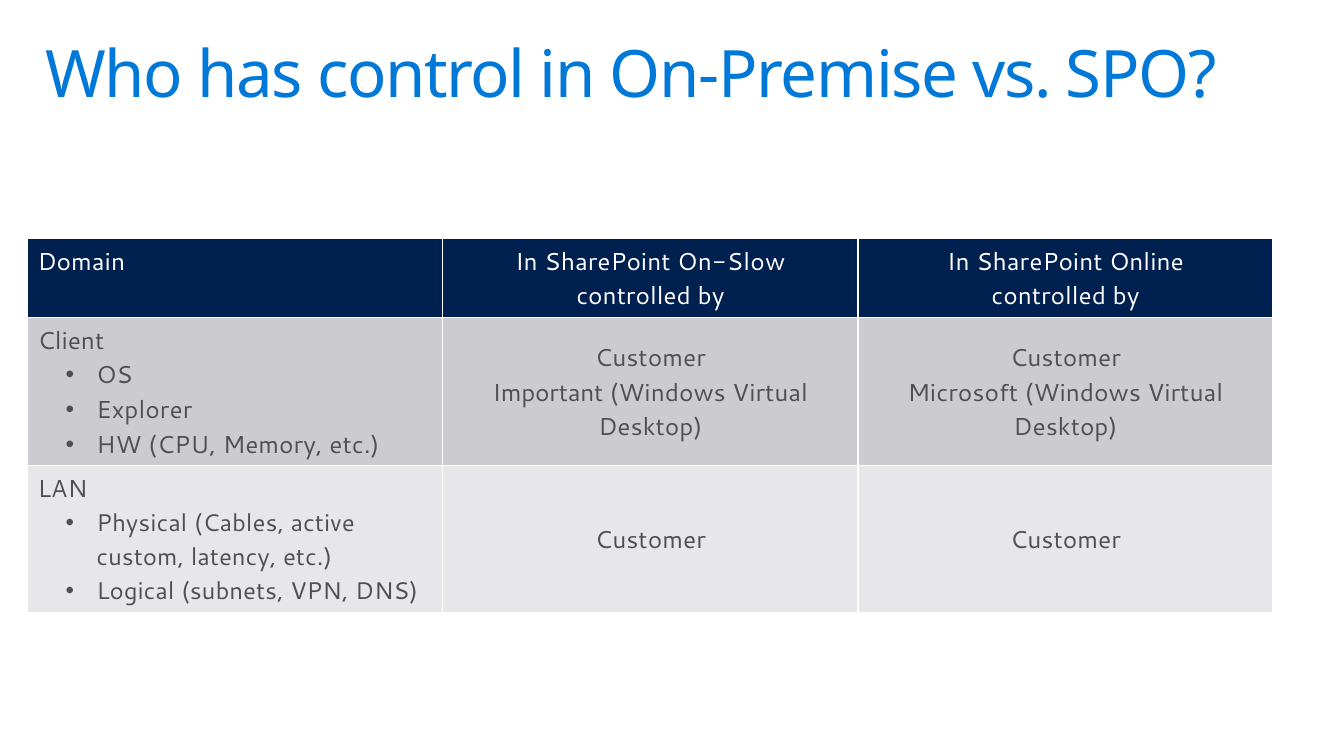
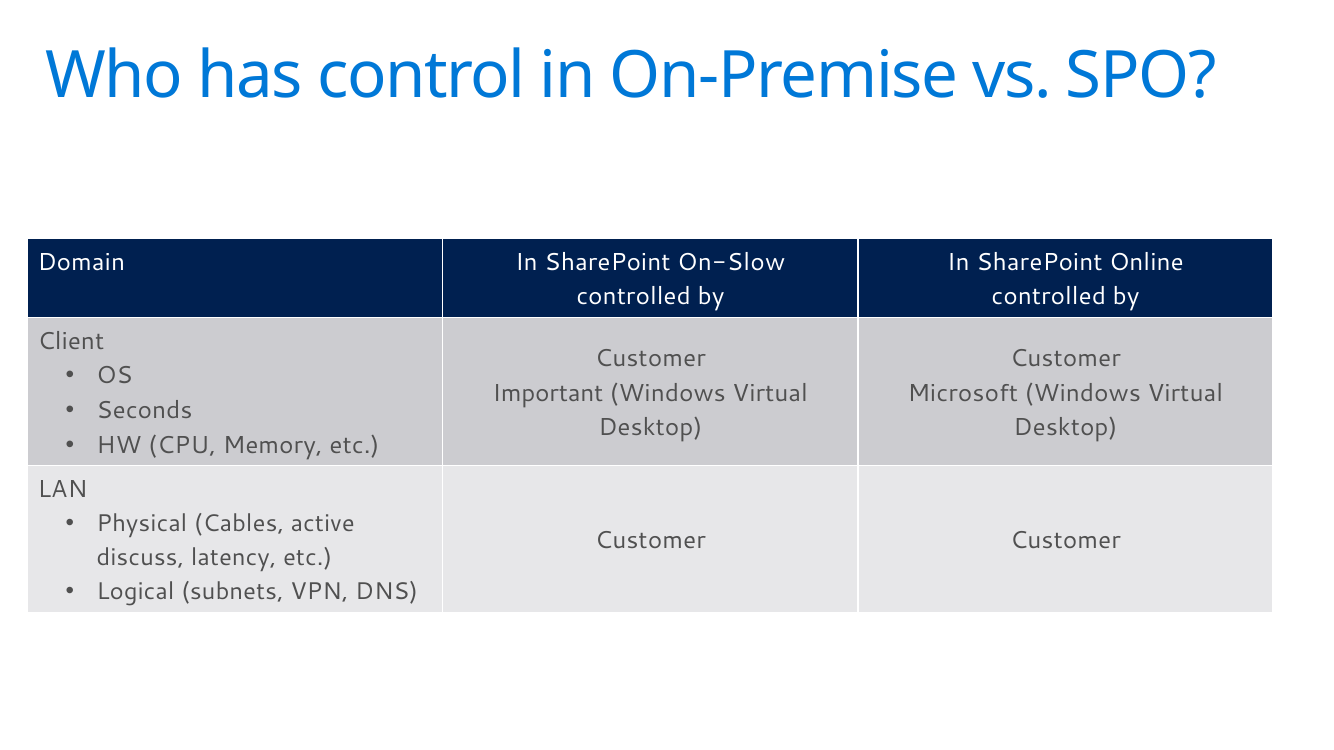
Explorer: Explorer -> Seconds (144, 410)
custom: custom -> discuss (140, 558)
